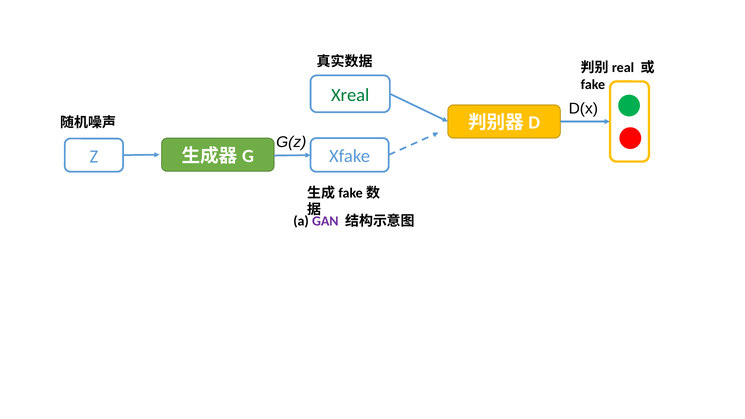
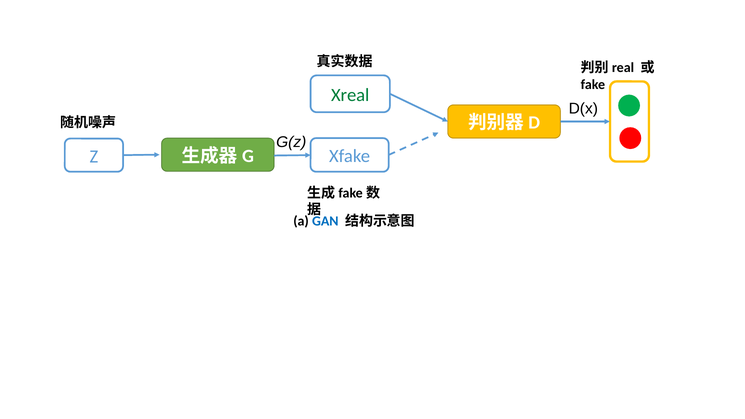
GAN colour: purple -> blue (325, 221)
